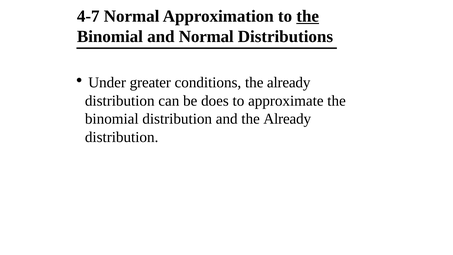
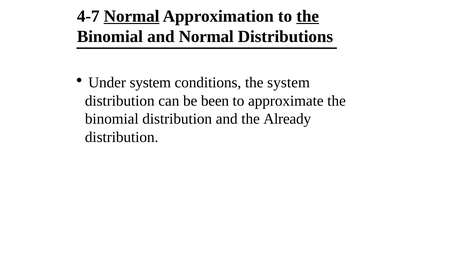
Normal underline: none -> present (132, 16)
Under greater: greater -> system (150, 83)
conditions the already: already -> system (289, 83)
does: does -> been (215, 101)
